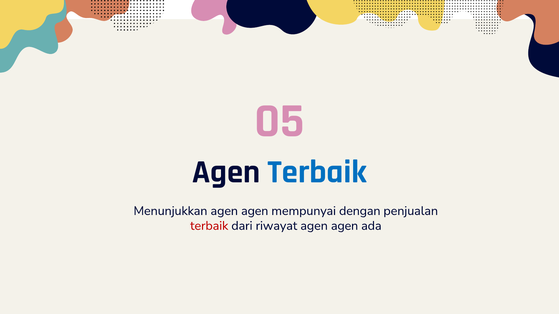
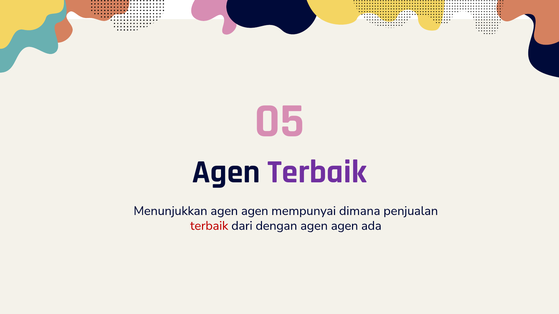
Terbaik colour: blue -> purple (317, 172)
dengan: dengan -> dimana (360, 211)
riwayat: riwayat -> dengan (276, 226)
